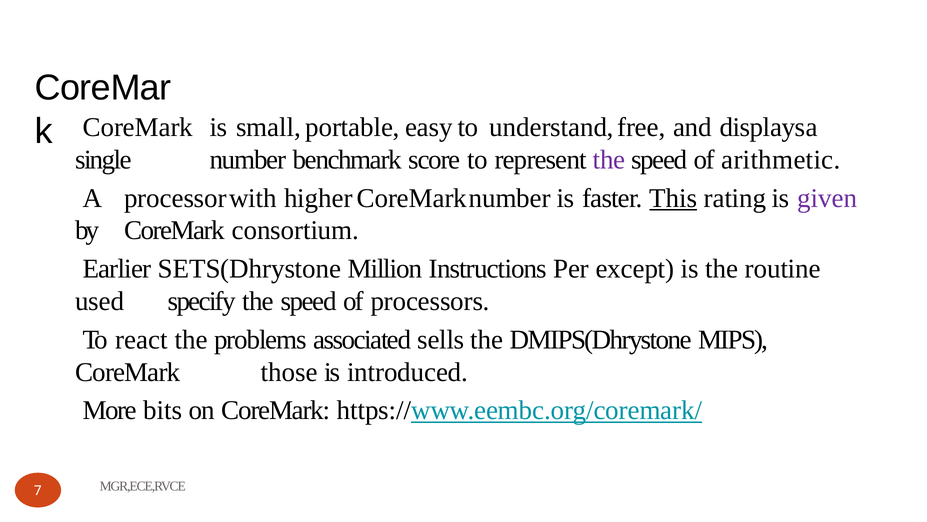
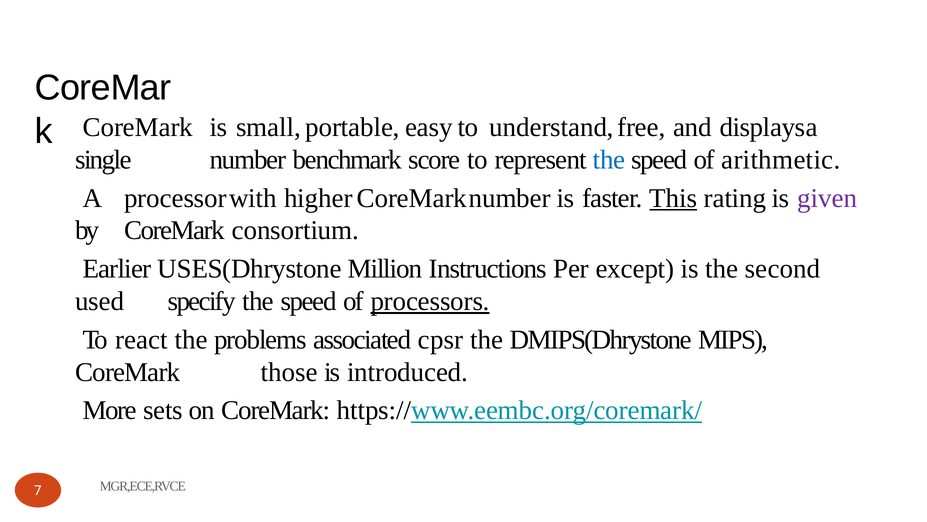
the colour: purple -> blue (609, 160)
SETS(Dhrystone: SETS(Dhrystone -> USES(Dhrystone (250, 269)
routine: routine -> second (783, 269)
processors underline: none -> present (430, 301)
sells: sells -> cpsr (441, 339)
bits: bits -> sets (163, 410)
